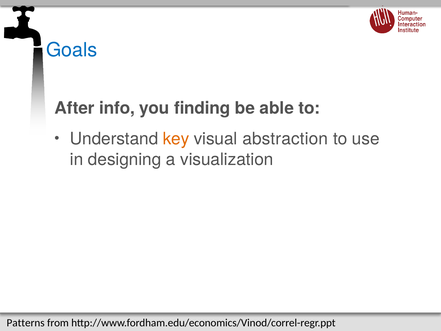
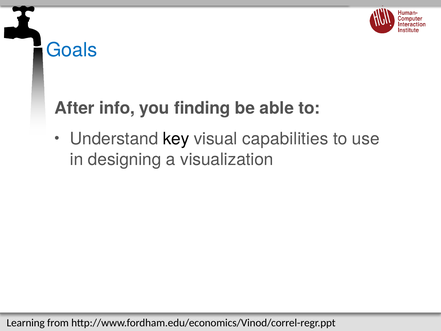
key colour: orange -> black (176, 139)
abstraction: abstraction -> capabilities (285, 139)
Patterns: Patterns -> Learning (26, 322)
